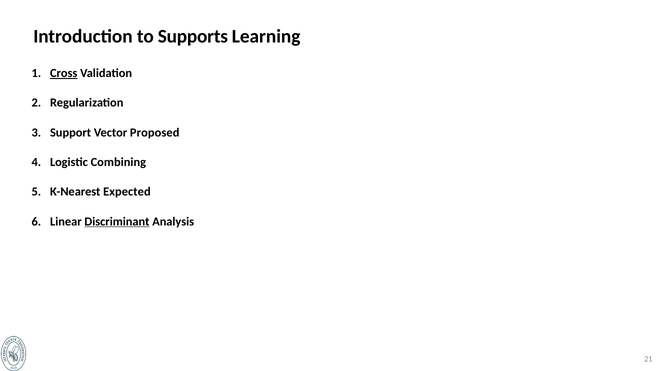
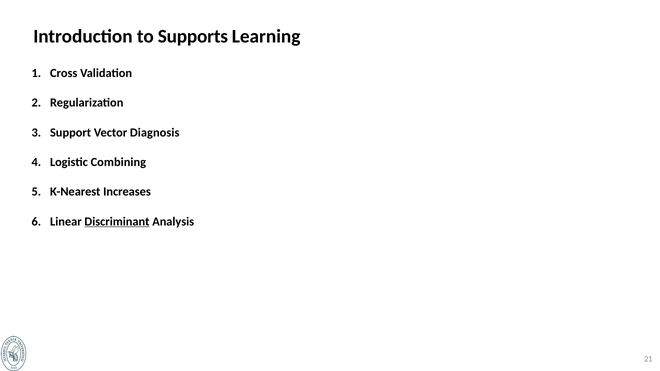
Cross underline: present -> none (64, 73)
Proposed: Proposed -> Diagnosis (155, 133)
Expected: Expected -> Increases (127, 192)
